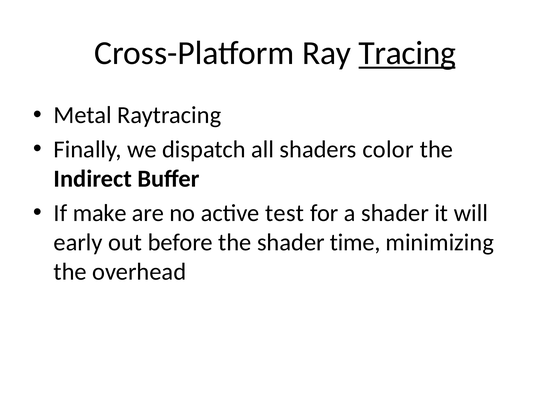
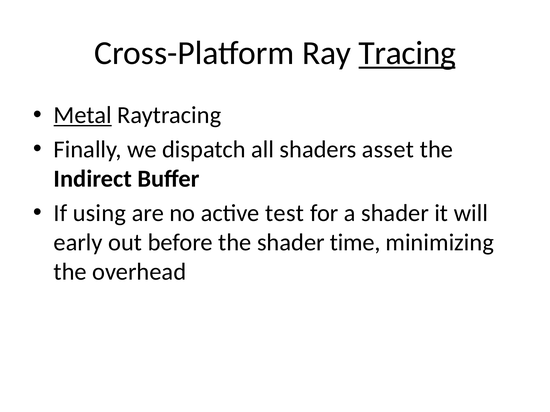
Metal underline: none -> present (83, 115)
color: color -> asset (388, 150)
make: make -> using (99, 213)
